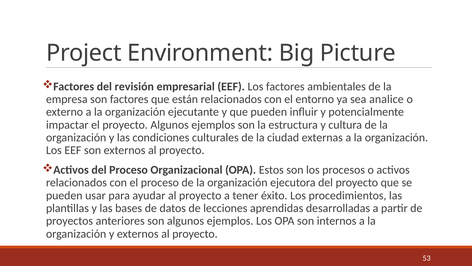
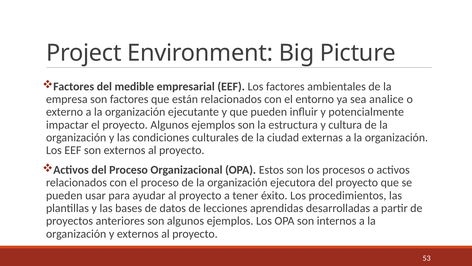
revisión: revisión -> medible (134, 86)
